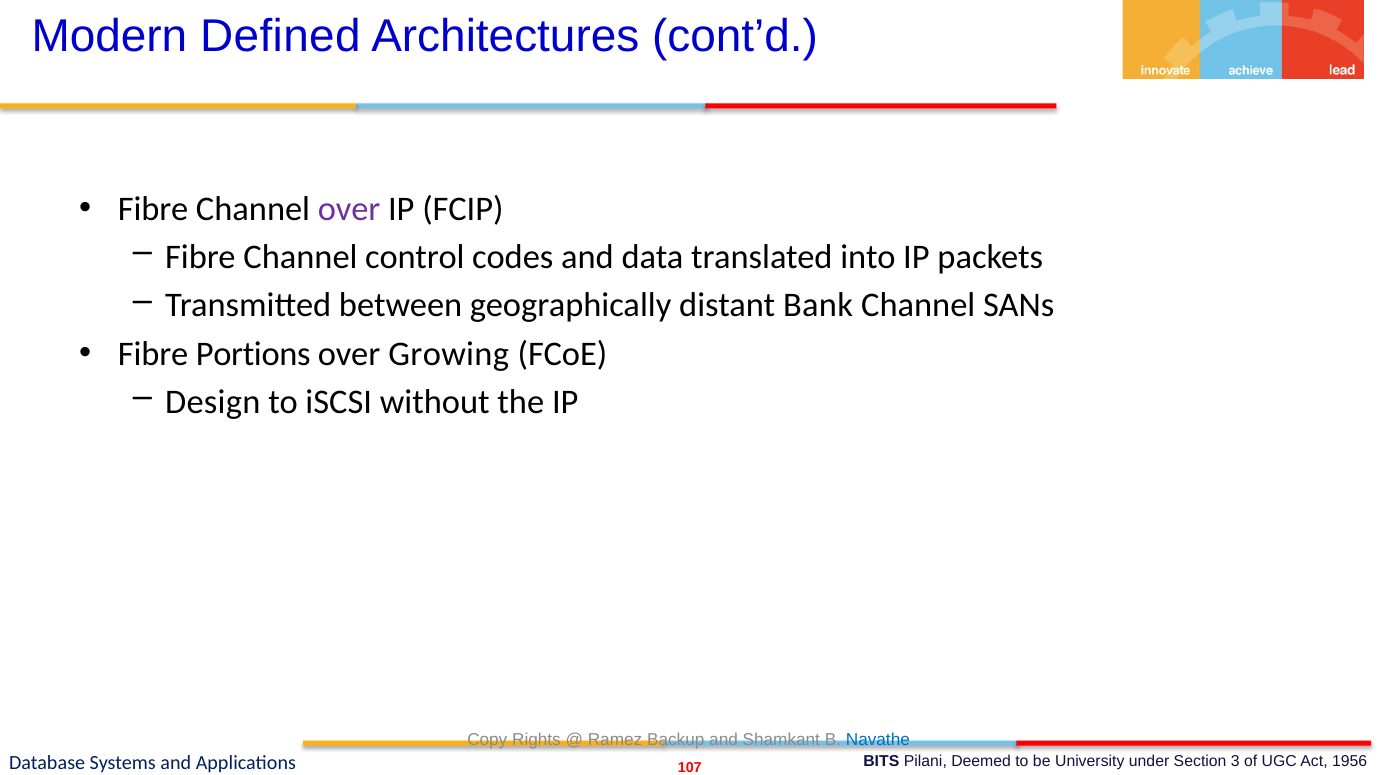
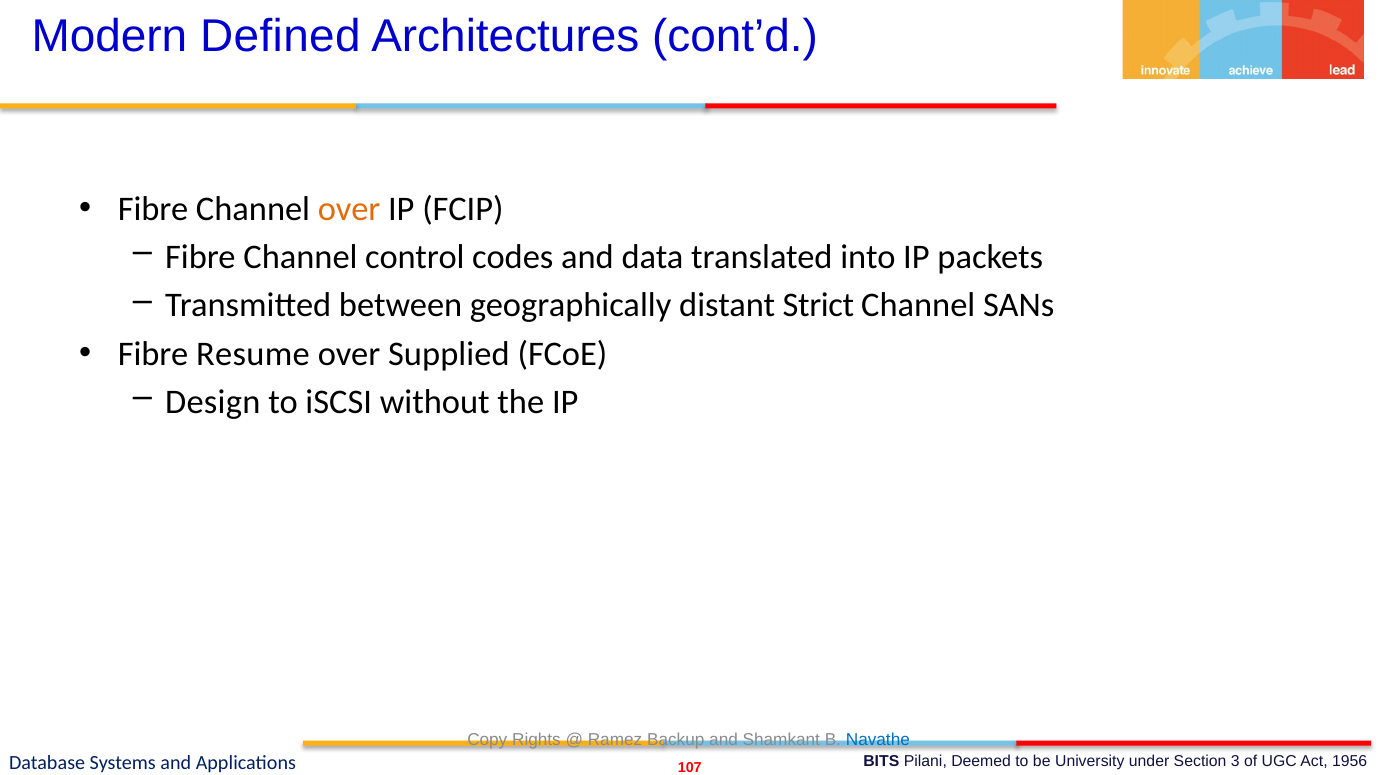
over colour: purple -> orange (349, 209)
Bank: Bank -> Strict (818, 305)
Portions: Portions -> Resume (253, 354)
Growing: Growing -> Supplied (449, 354)
